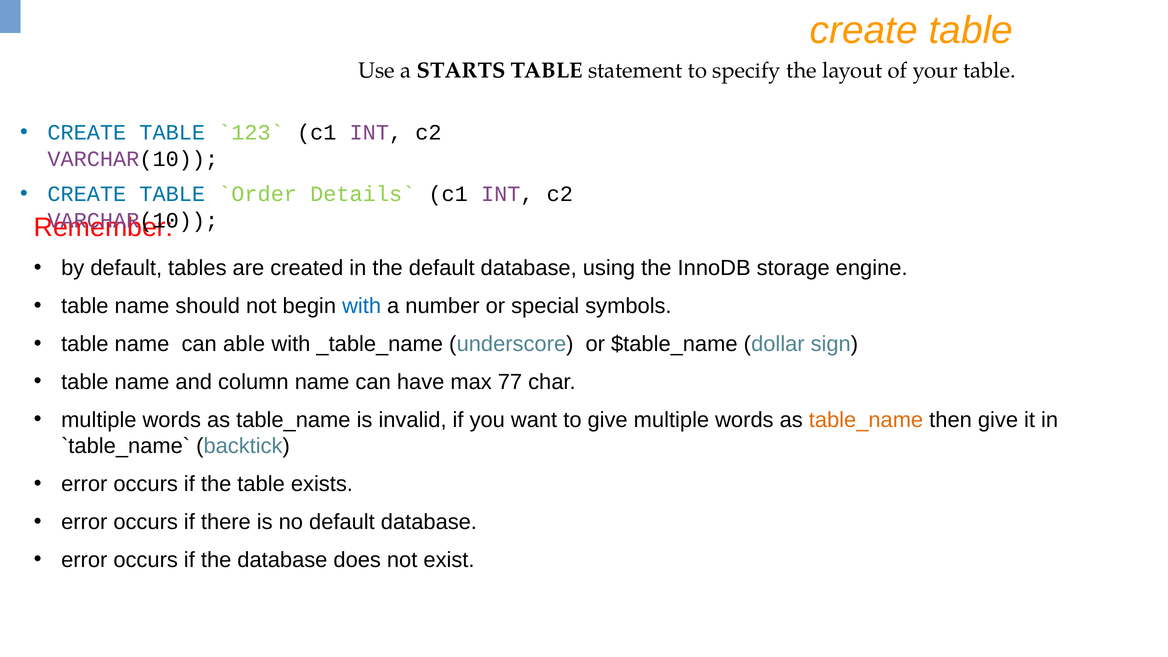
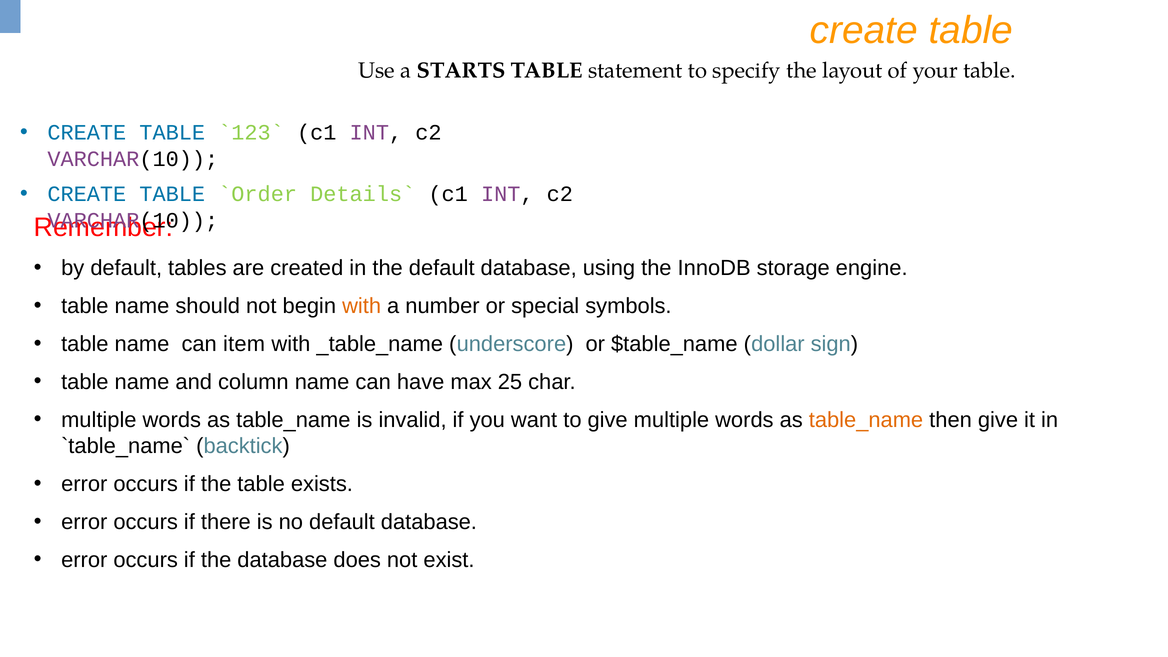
with colour: blue -> orange (362, 306)
able: able -> item (244, 344)
77: 77 -> 25 (510, 382)
